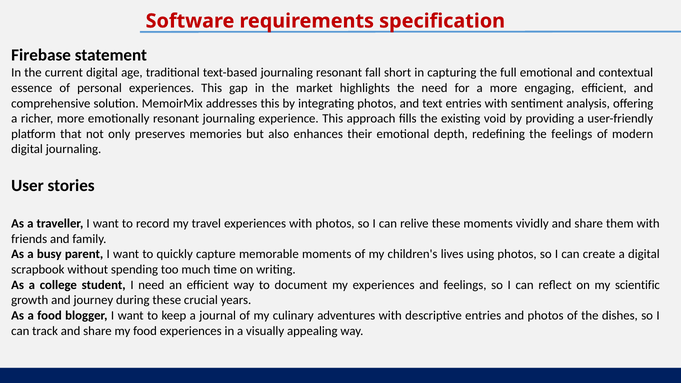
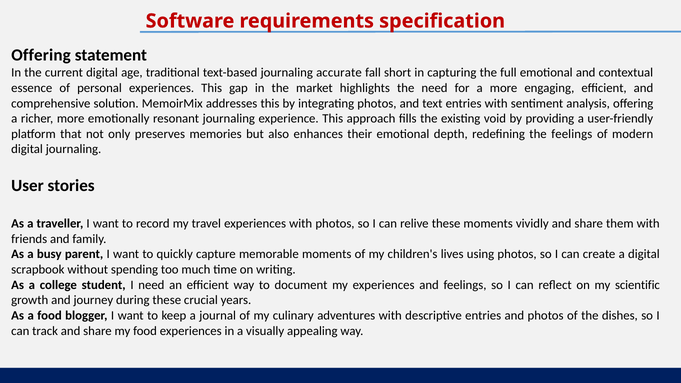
Firebase: Firebase -> Offering (41, 55)
journaling resonant: resonant -> accurate (339, 73)
